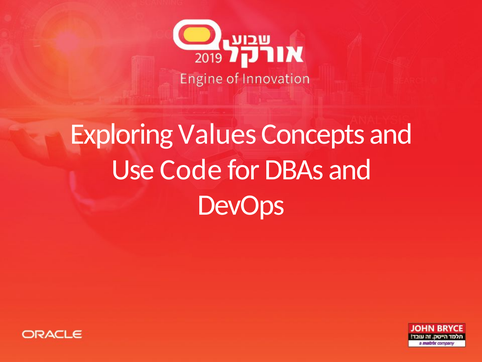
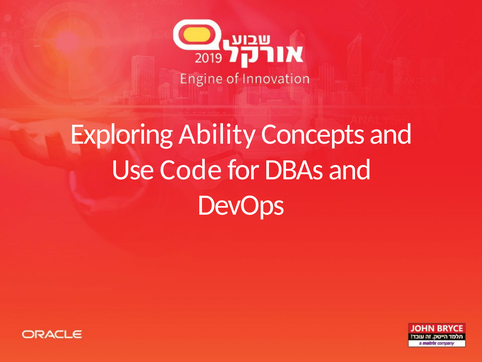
Values: Values -> Ability (217, 134)
